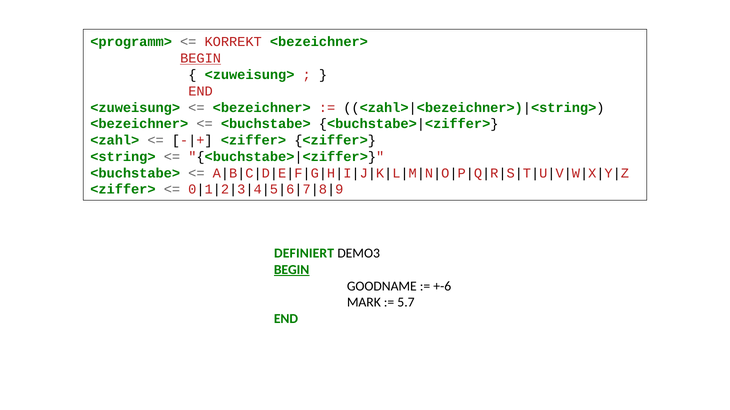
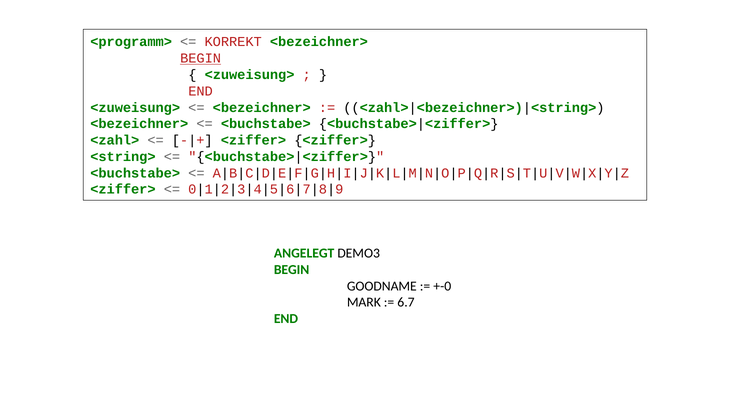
DEFINIERT: DEFINIERT -> ANGELEGT (304, 254)
BEGIN underline: present -> none (292, 270)
+-6: +-6 -> +-0 (442, 286)
5.7: 5.7 -> 6.7 (406, 303)
